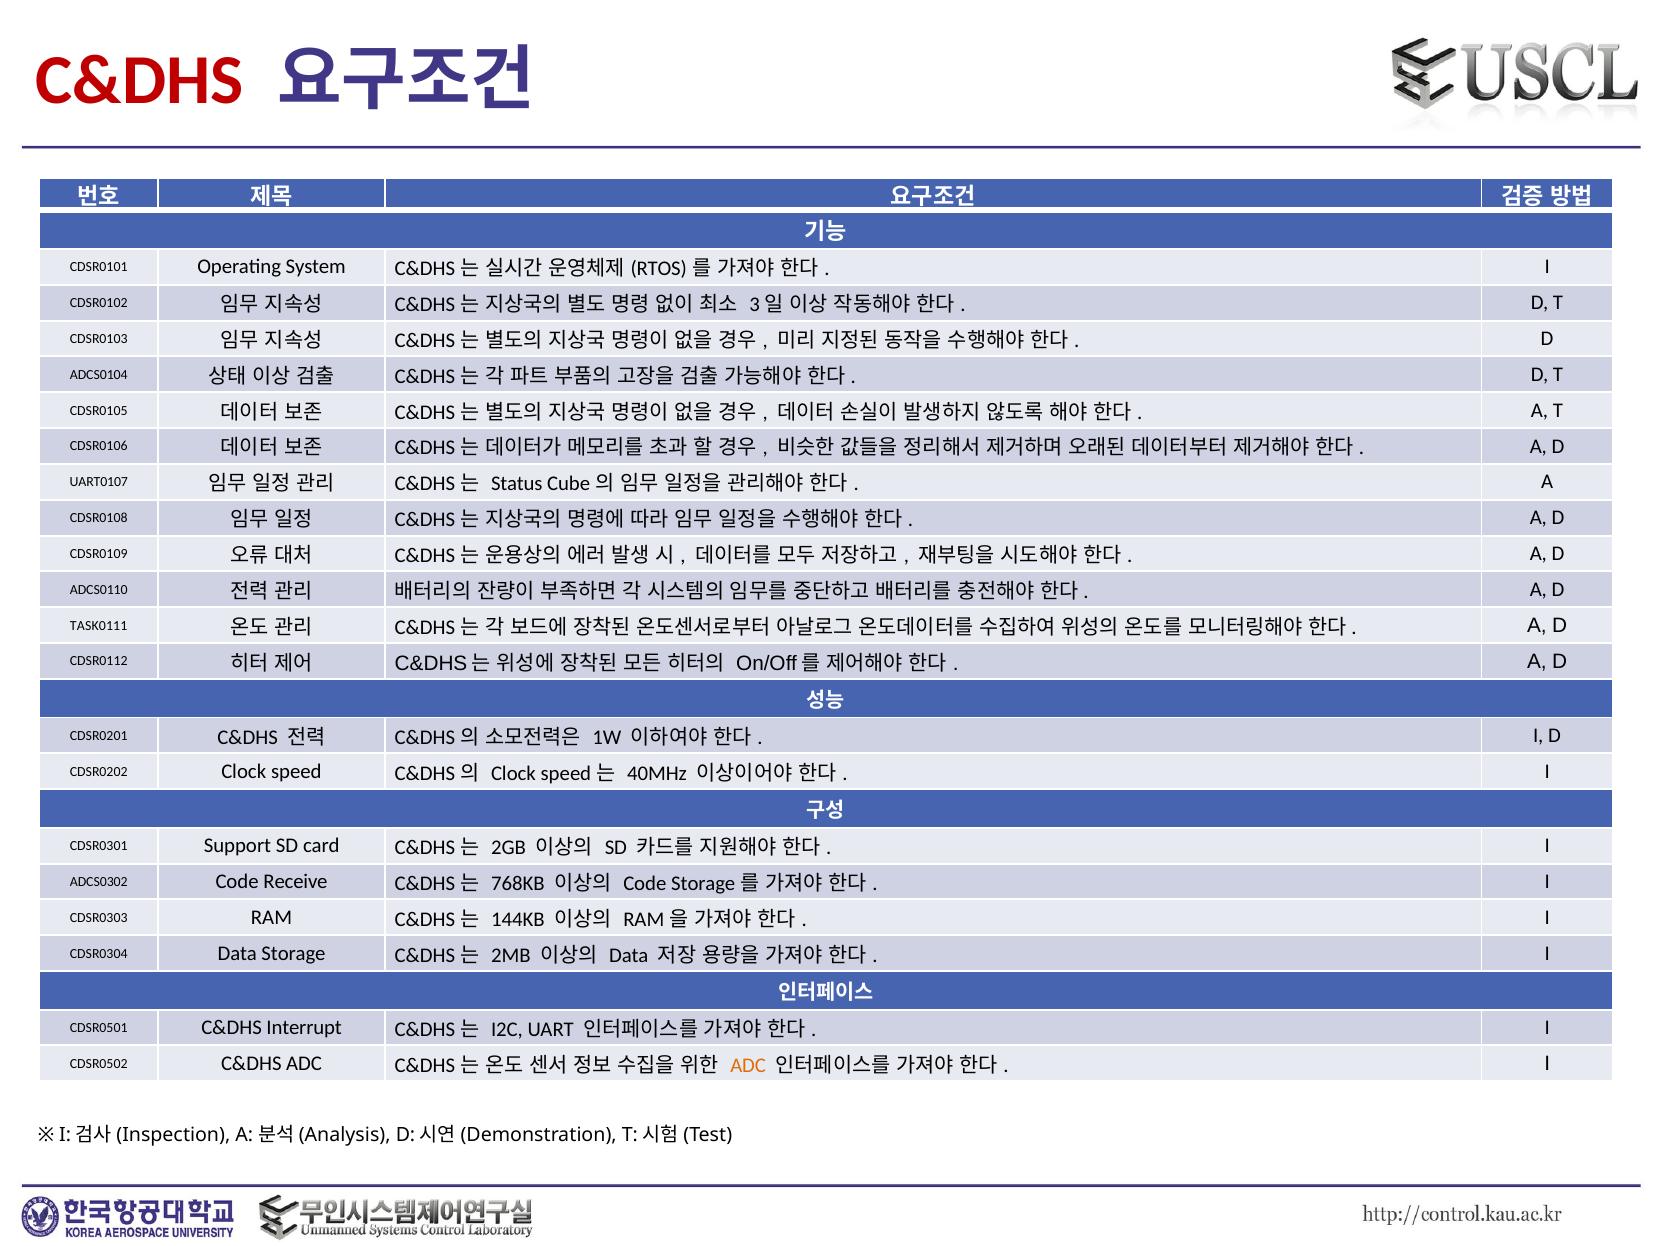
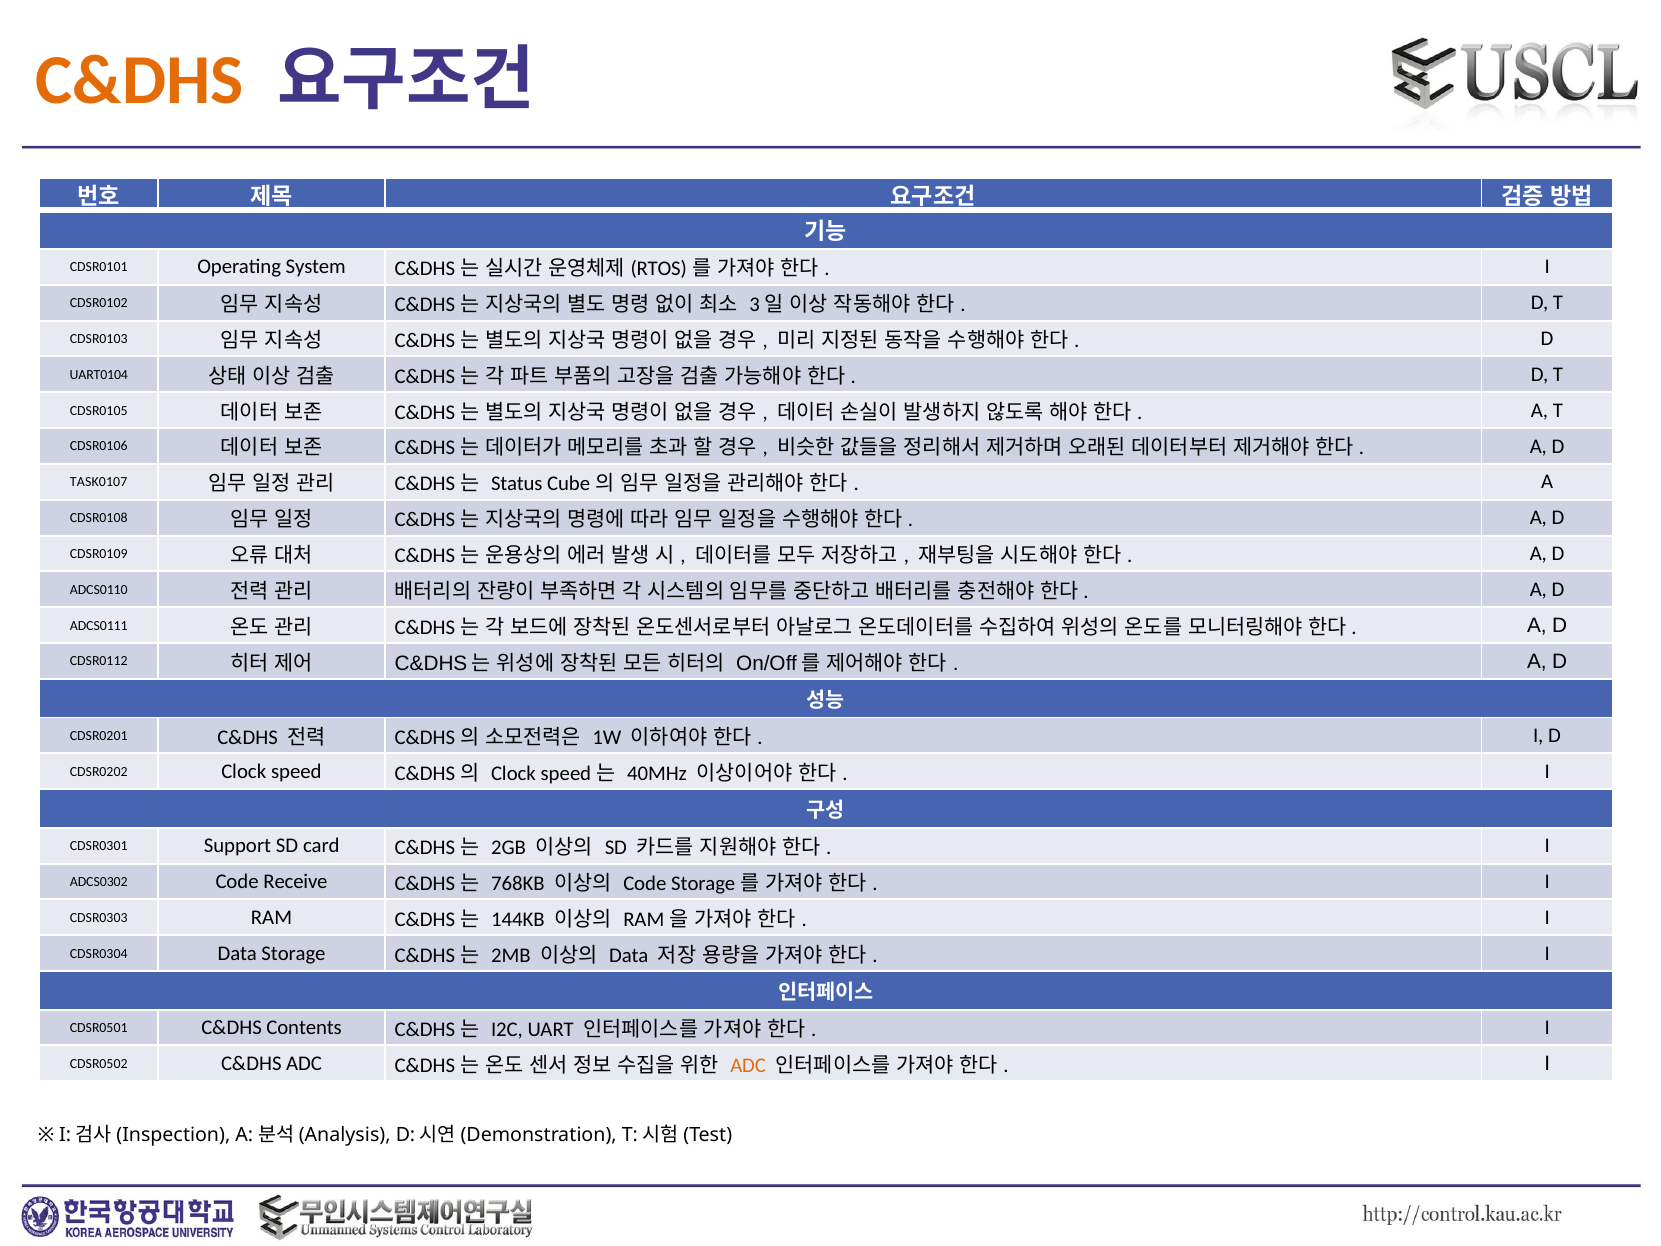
C&DHS colour: red -> orange (140, 80)
ADCS0104: ADCS0104 -> UART0104 (99, 375)
UART0107: UART0107 -> TASK0107 (99, 482)
TASK0111: TASK0111 -> ADCS0111 (99, 625)
Interrupt: Interrupt -> Contents (304, 1028)
